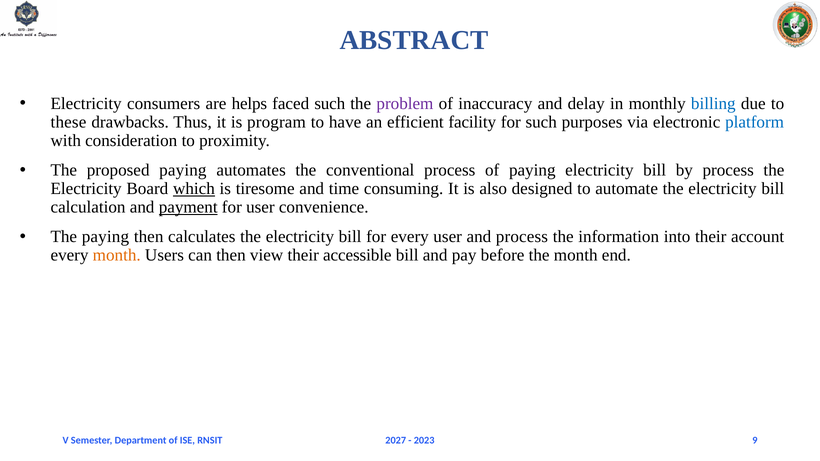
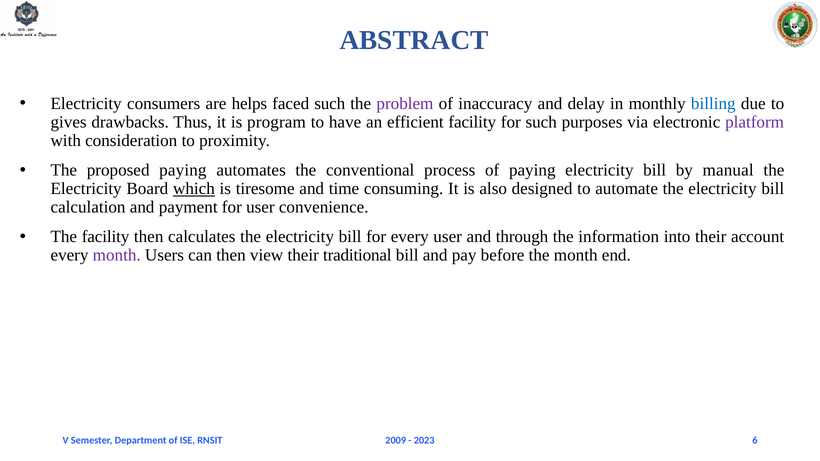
these: these -> gives (69, 122)
platform colour: blue -> purple (755, 122)
by process: process -> manual (728, 170)
payment underline: present -> none (188, 207)
The paying: paying -> facility (106, 237)
and process: process -> through (522, 237)
month colour: orange -> purple (117, 255)
accessible: accessible -> traditional (357, 255)
2027: 2027 -> 2009 (396, 440)
9: 9 -> 6 (755, 440)
